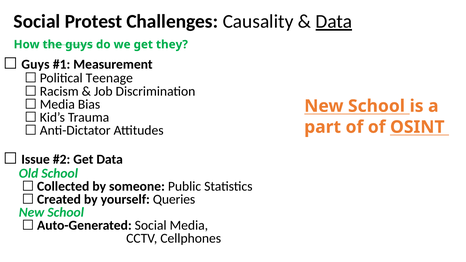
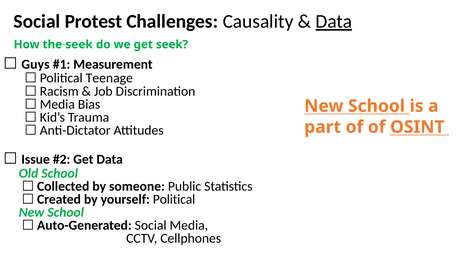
the guys: guys -> seek (79, 44)
get they: they -> seek (172, 44)
Queries: Queries -> Political (174, 199)
